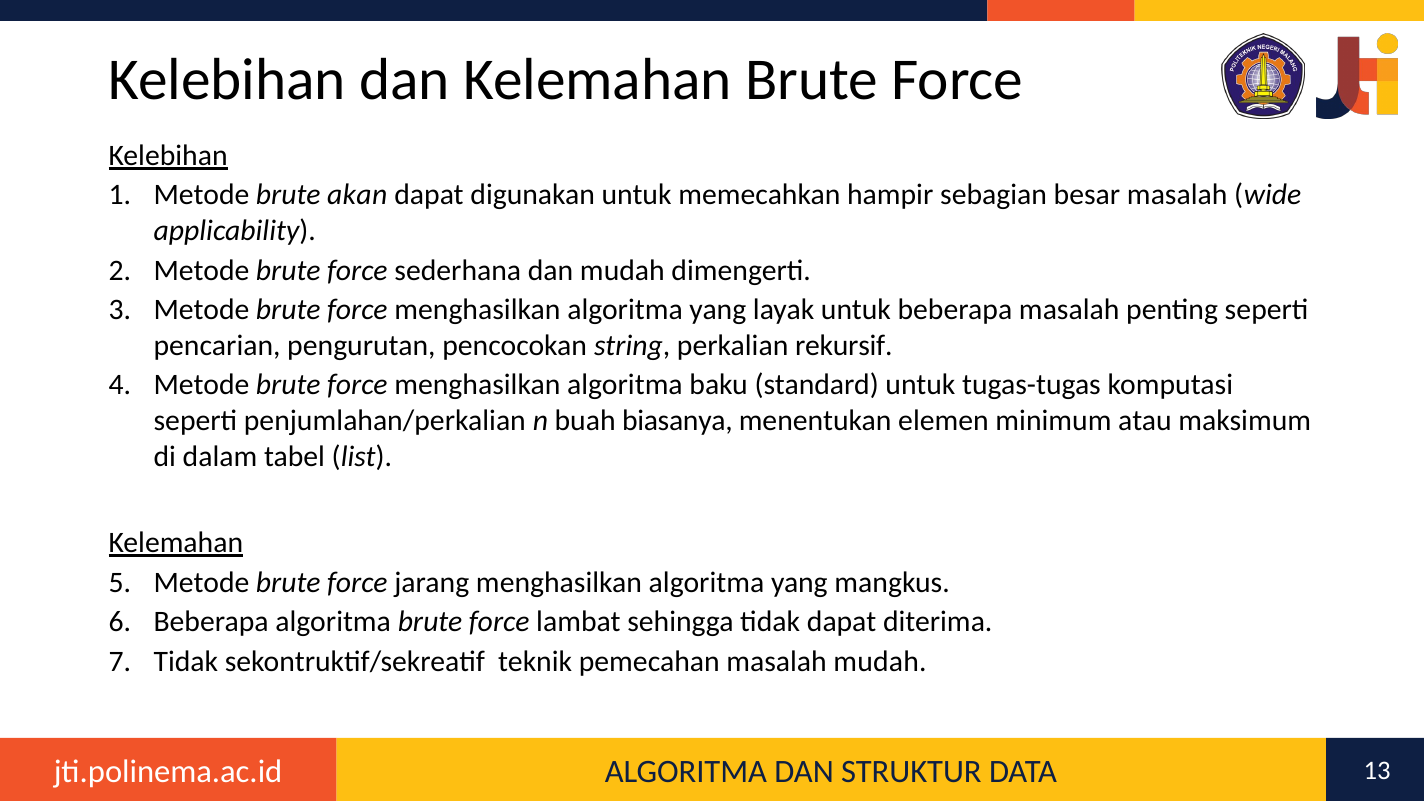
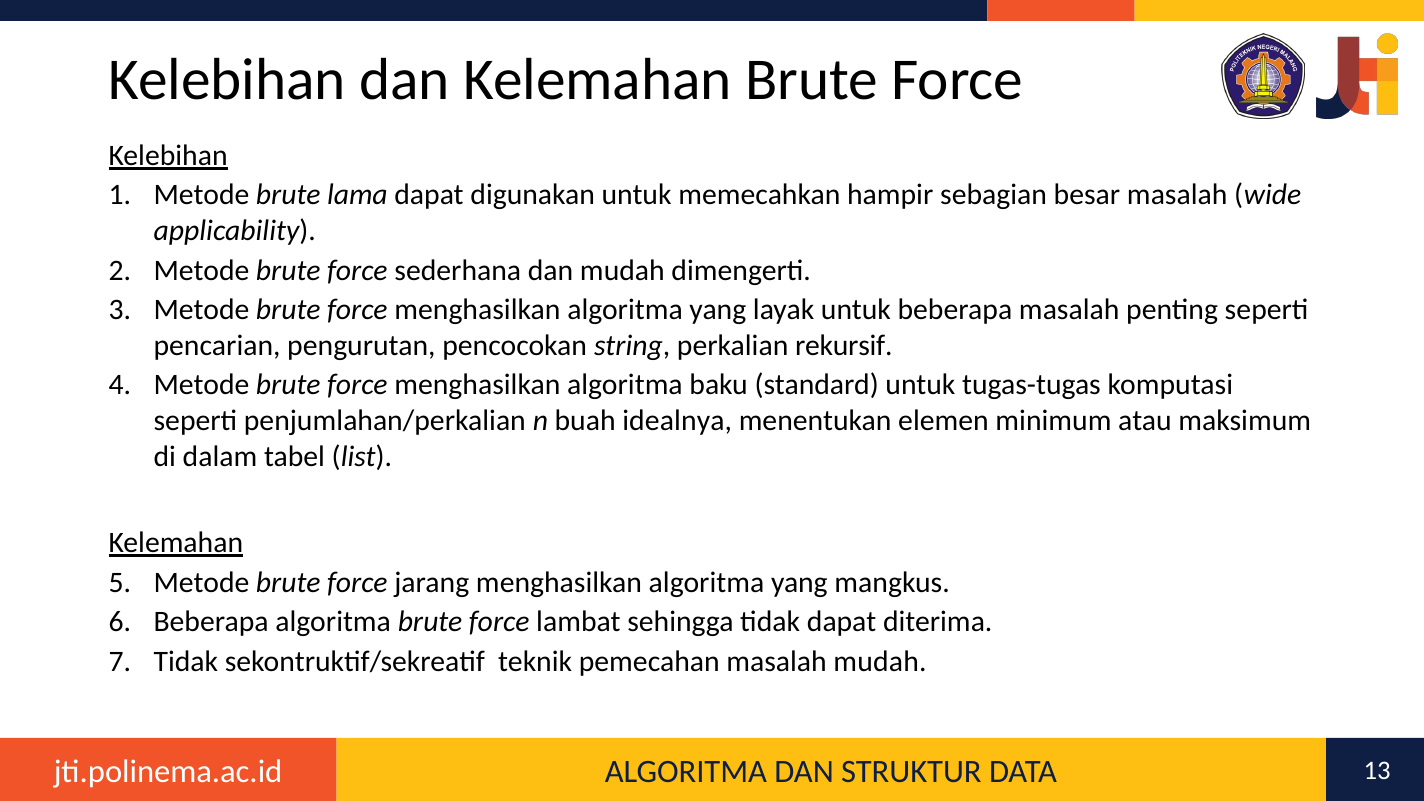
akan: akan -> lama (357, 195)
biasanya: biasanya -> idealnya (677, 421)
